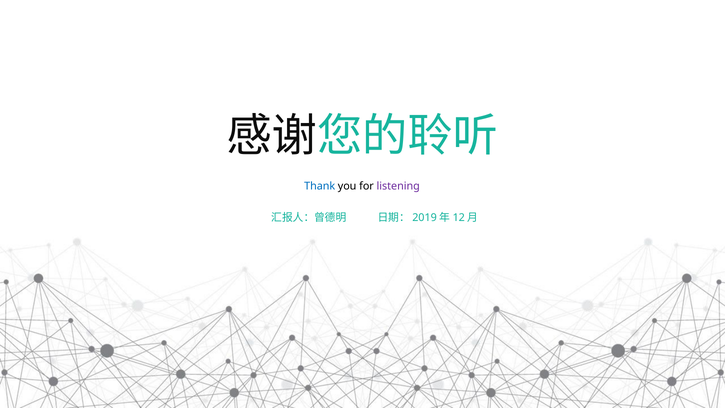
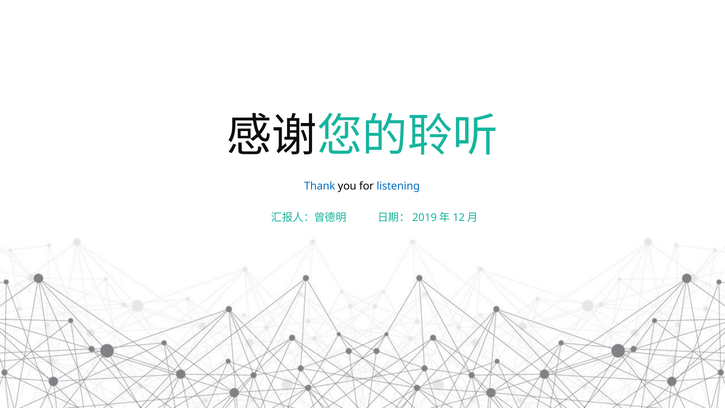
listening colour: purple -> blue (398, 186)
